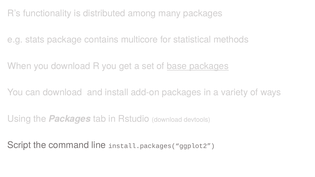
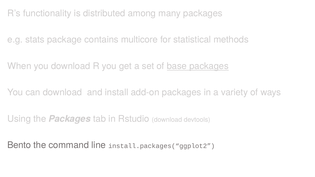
Script: Script -> Bento (19, 145)
